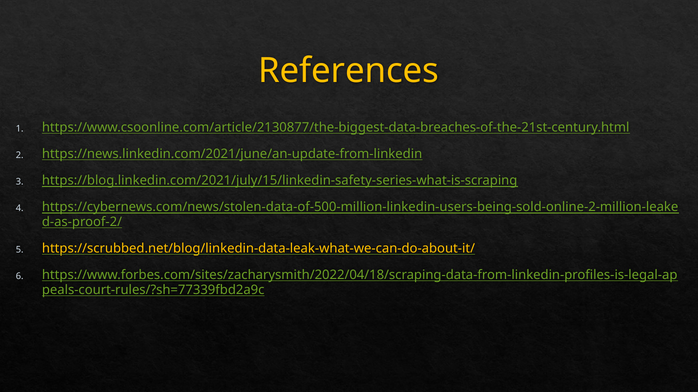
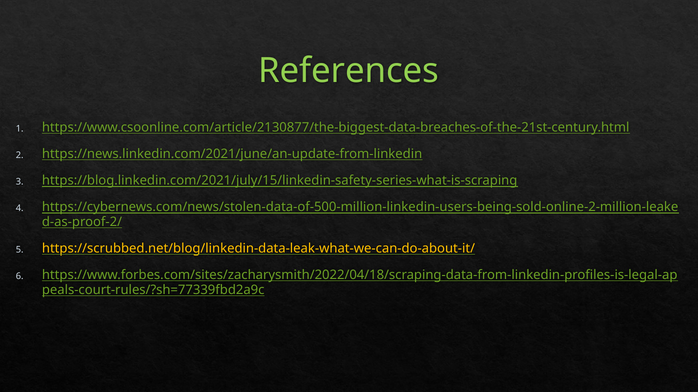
References colour: yellow -> light green (349, 71)
